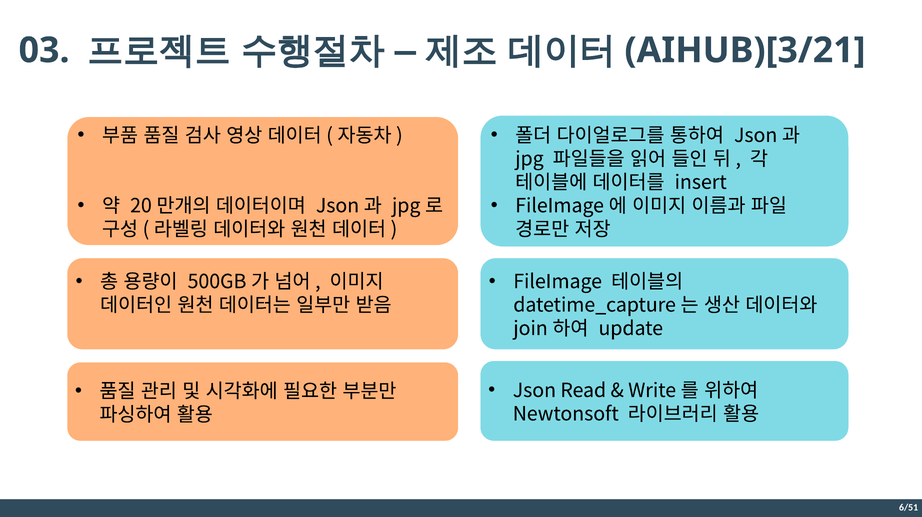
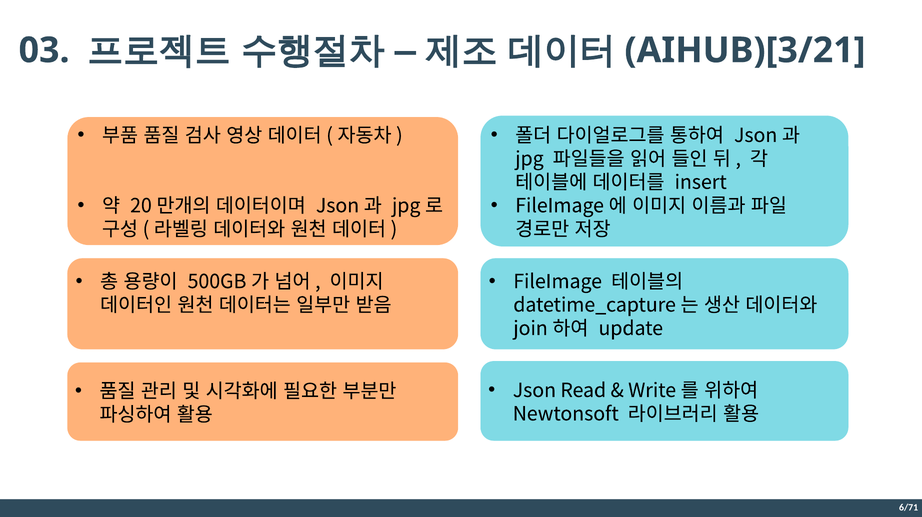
6/51: 6/51 -> 6/71 (909, 508)
